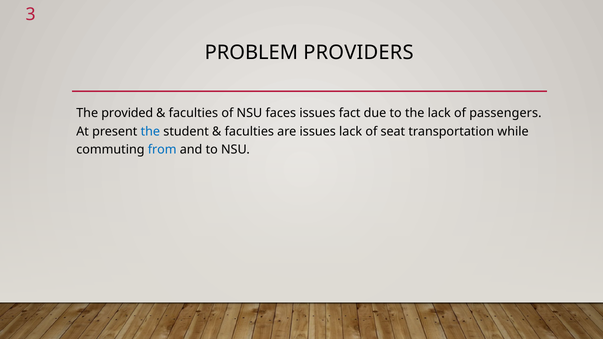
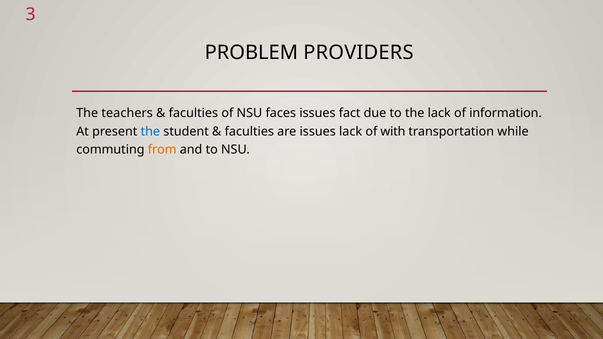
provided: provided -> teachers (127, 113)
passengers: passengers -> information (506, 113)
seat: seat -> with (393, 131)
from colour: blue -> orange (162, 150)
